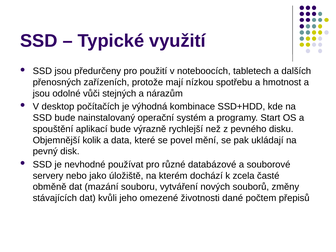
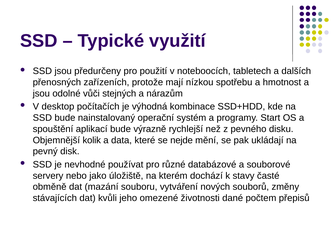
povel: povel -> nejde (182, 140)
zcela: zcela -> stavy (244, 176)
